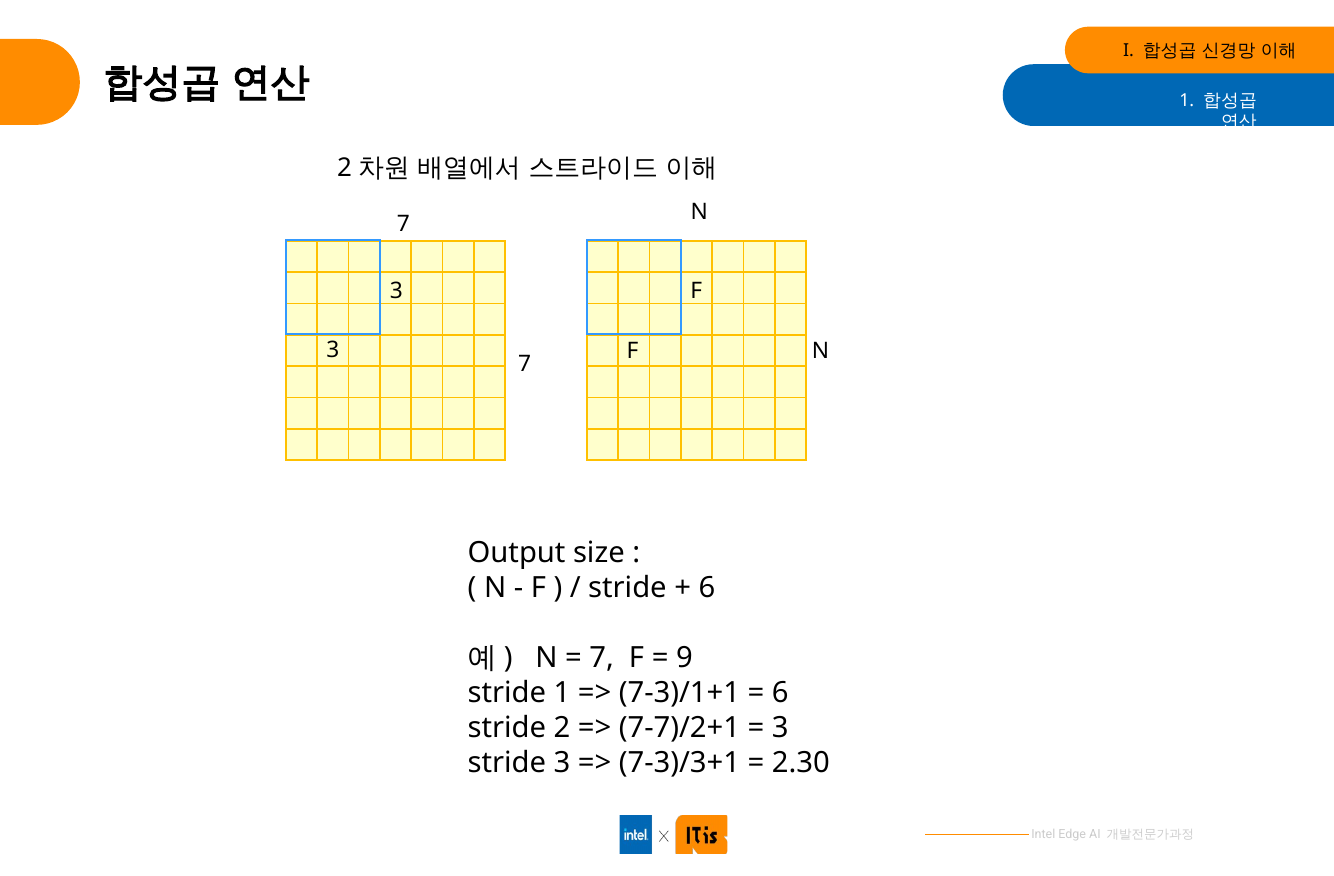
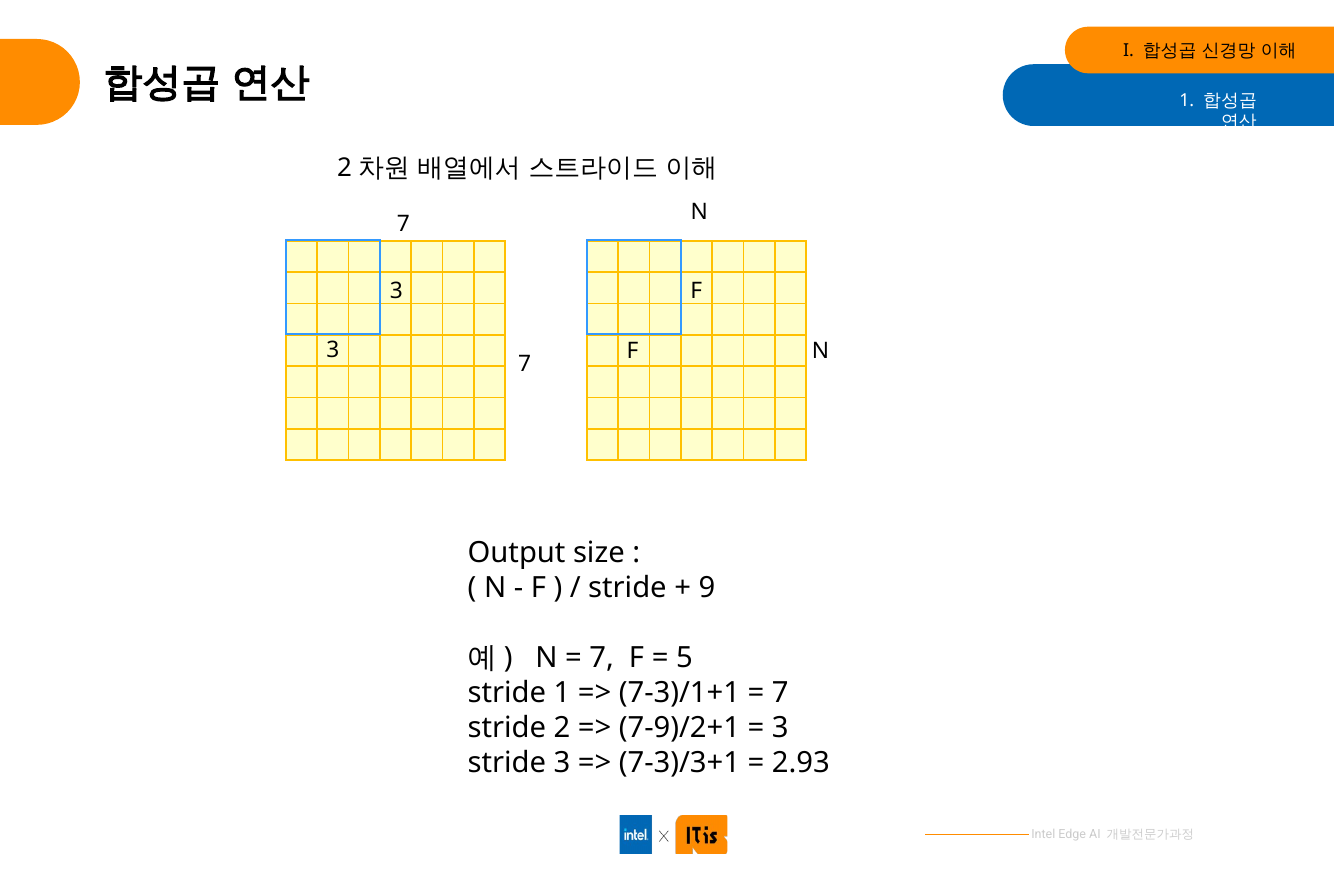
6: 6 -> 9 (707, 588)
9: 9 -> 5 (684, 658)
6: 6 -> 7 (780, 693)
7-7)/2+1: 7-7)/2+1 -> 7-9)/2+1 (679, 728)
2.30: 2.30 -> 2.93 (801, 763)
